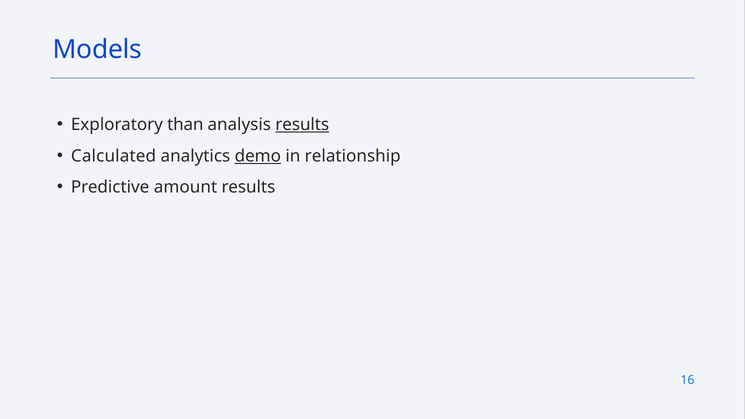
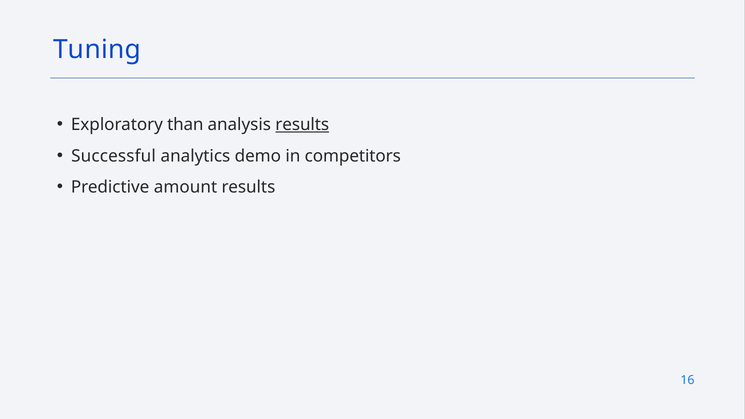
Models: Models -> Tuning (97, 50)
Calculated: Calculated -> Successful (114, 156)
demo underline: present -> none (258, 156)
relationship: relationship -> competitors (353, 156)
